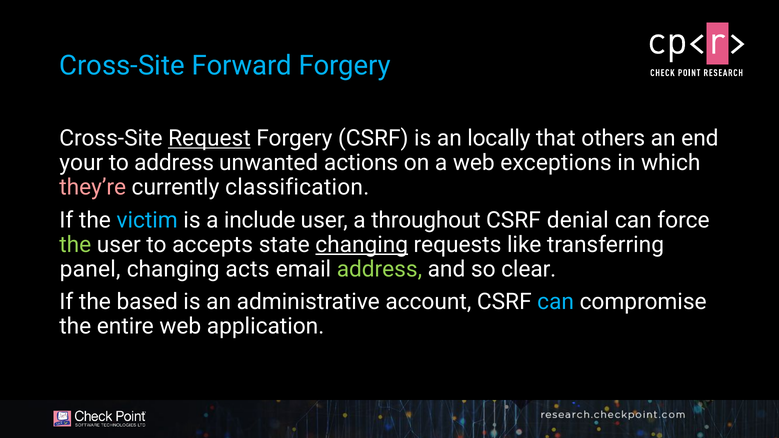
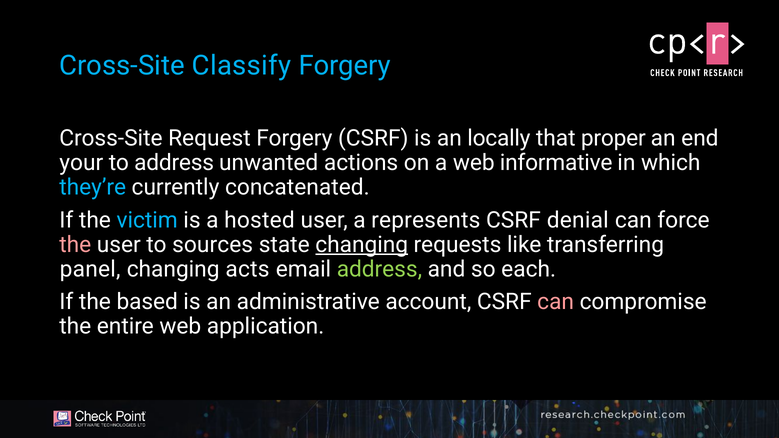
Forward: Forward -> Classify (242, 66)
Request underline: present -> none (209, 138)
others: others -> proper (613, 138)
exceptions: exceptions -> informative (556, 163)
they’re colour: pink -> light blue (93, 187)
classification: classification -> concatenated (297, 187)
include: include -> hosted (259, 220)
throughout: throughout -> represents (426, 220)
the colour: light green -> pink (75, 245)
accepts: accepts -> sources (213, 245)
clear: clear -> each (529, 269)
can colour: light blue -> pink (556, 302)
